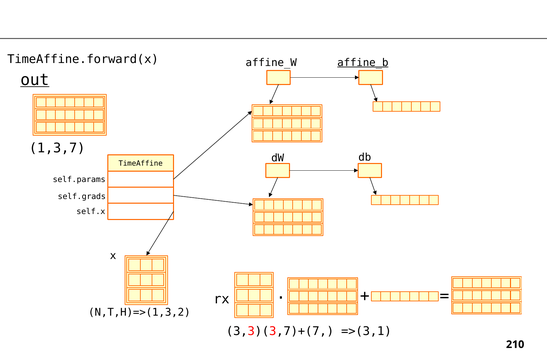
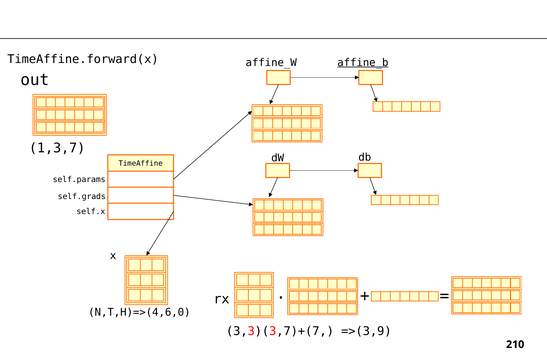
out underline: present -> none (35, 80)
N,T,H)=>(1,3,2: N,T,H)=>(1,3,2 -> N,T,H)=>(4,6,0 (139, 312)
=>(3,1: =>(3,1 -> =>(3,9 (366, 331)
